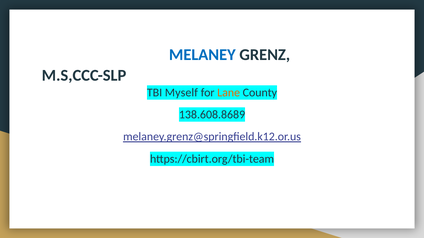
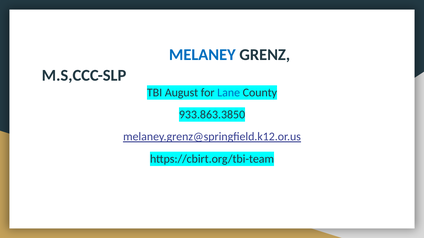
Myself: Myself -> August (182, 93)
Lane colour: orange -> blue (229, 93)
138.608.8689: 138.608.8689 -> 933.863.3850 (212, 115)
